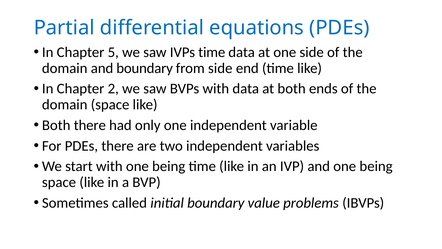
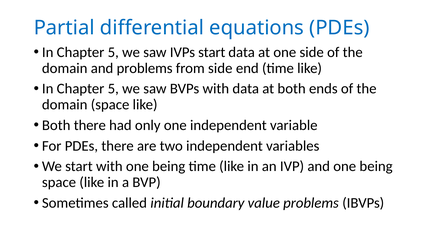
IVPs time: time -> start (212, 52)
and boundary: boundary -> problems (145, 68)
2: 2 -> 5 (113, 89)
